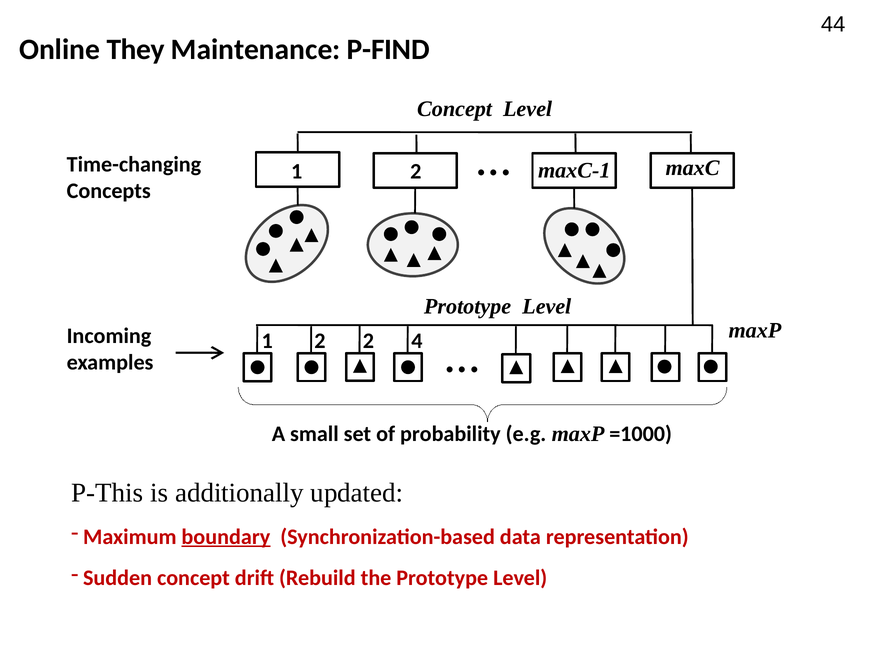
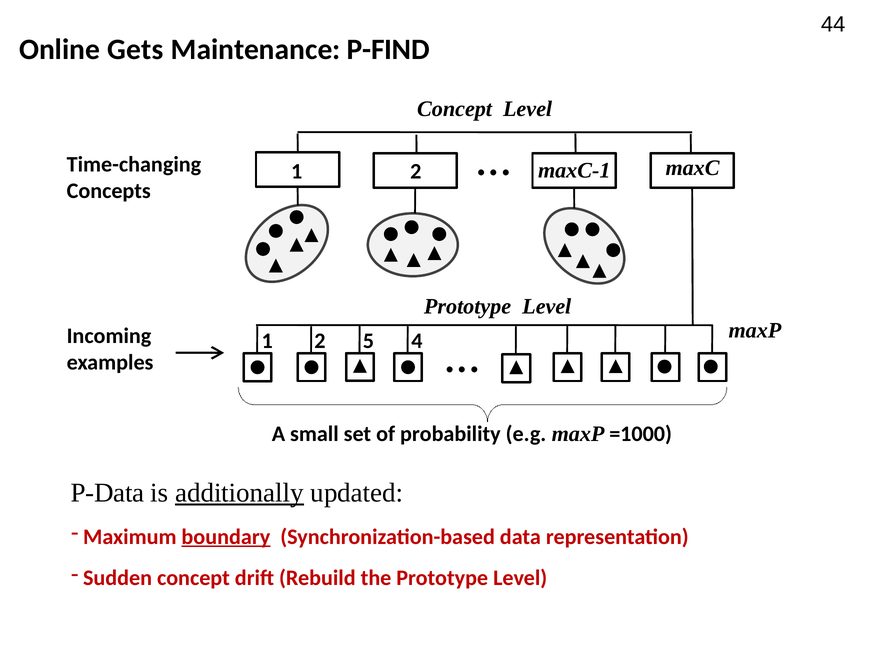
They: They -> Gets (135, 49)
2 2: 2 -> 5 (368, 341)
P-This: P-This -> P-Data (107, 493)
additionally underline: none -> present (239, 493)
